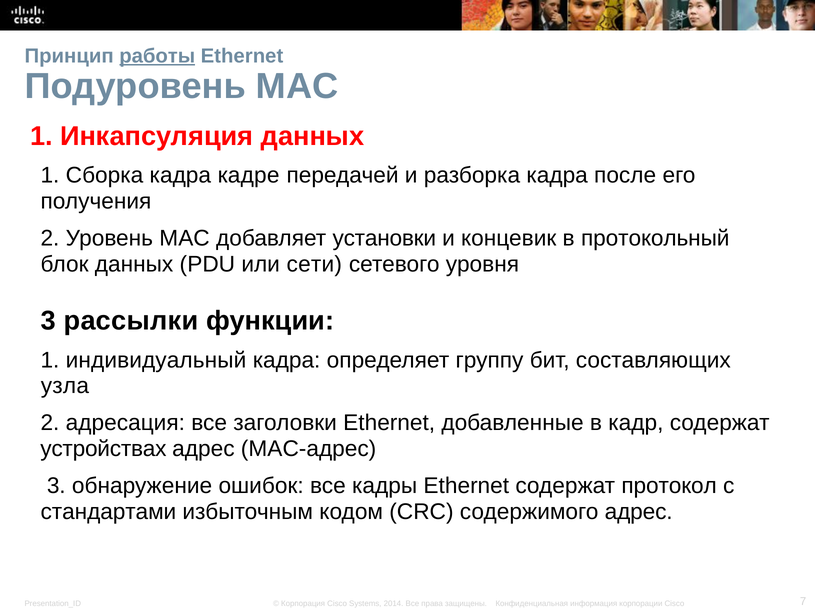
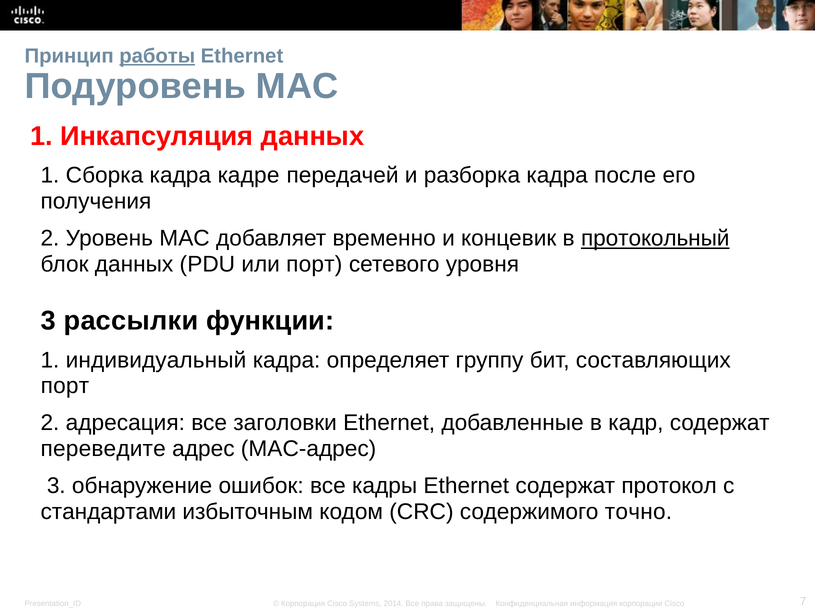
установки: установки -> временно (384, 239)
протокольный underline: none -> present (655, 239)
или сети: сети -> порт (314, 264)
узла: узла -> порт (65, 386)
устройствах: устройствах -> переведите (103, 449)
содержимого адрес: адрес -> точно (638, 512)
